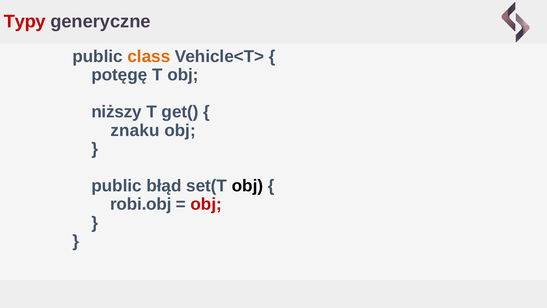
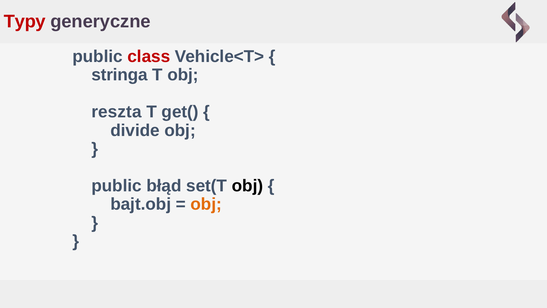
class colour: orange -> red (149, 56)
potęgę: potęgę -> stringa (119, 75)
niższy: niższy -> reszta (116, 112)
znaku: znaku -> divide (135, 130)
robi.obj: robi.obj -> bajt.obj (141, 204)
obj colour: red -> orange (206, 204)
